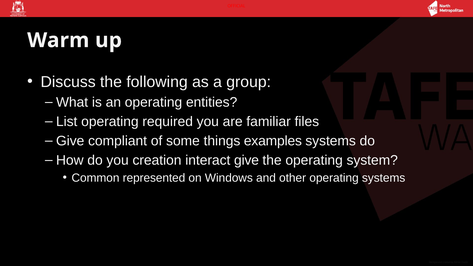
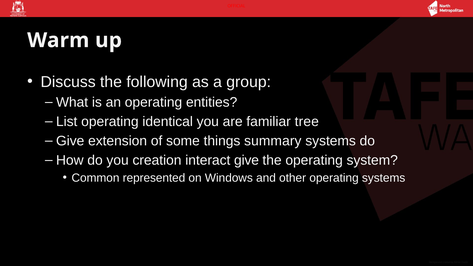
required: required -> identical (168, 122)
files: files -> tree (307, 122)
compliant: compliant -> extension (118, 141)
examples: examples -> summary (273, 141)
